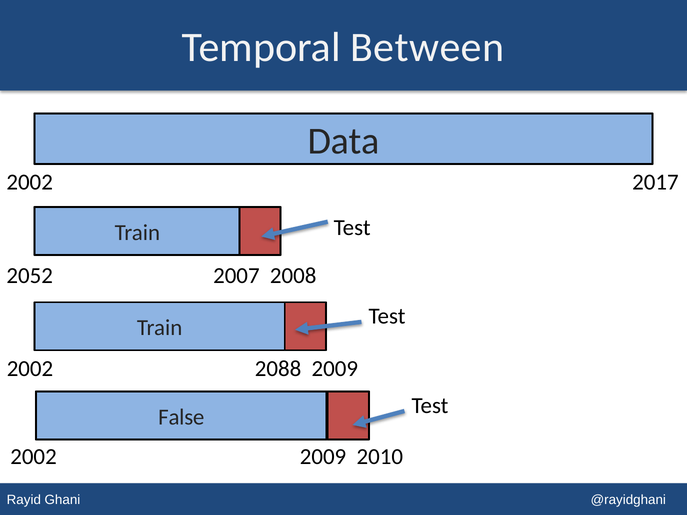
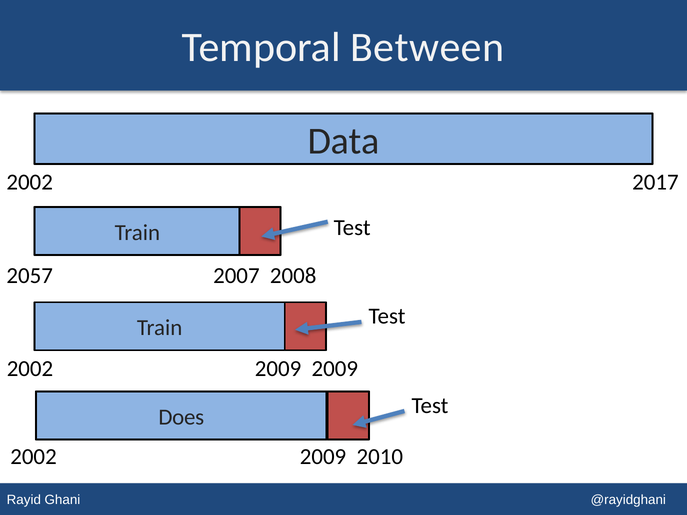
2052: 2052 -> 2057 (30, 276)
2088: 2088 -> 2009 (278, 369)
False: False -> Does (181, 417)
